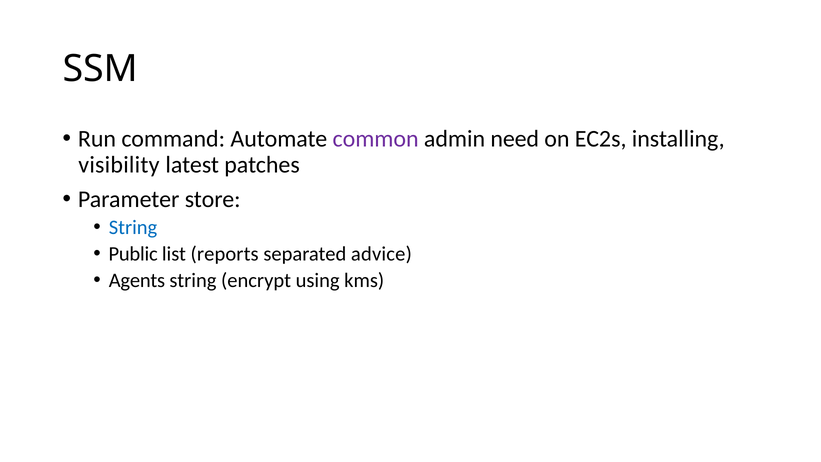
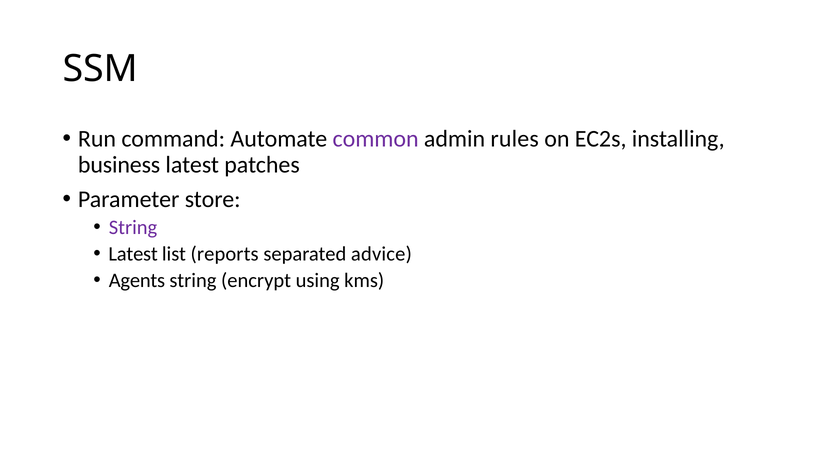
need: need -> rules (515, 139)
visibility: visibility -> business (119, 165)
String colour: blue -> purple (133, 227)
Public: Public -> Latest (133, 254)
